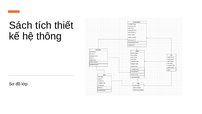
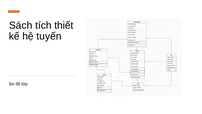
thông: thông -> tuyến (49, 36)
